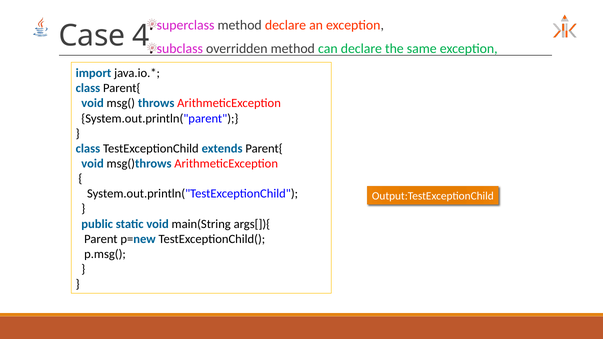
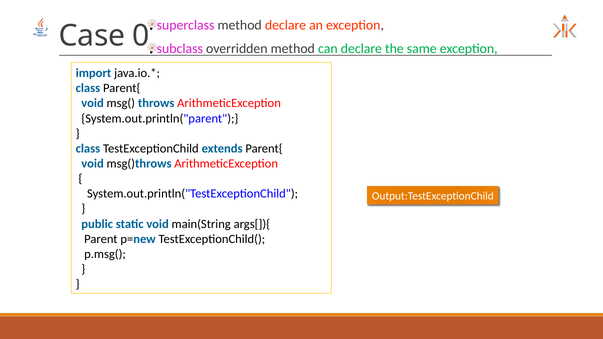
4: 4 -> 0 (141, 36)
